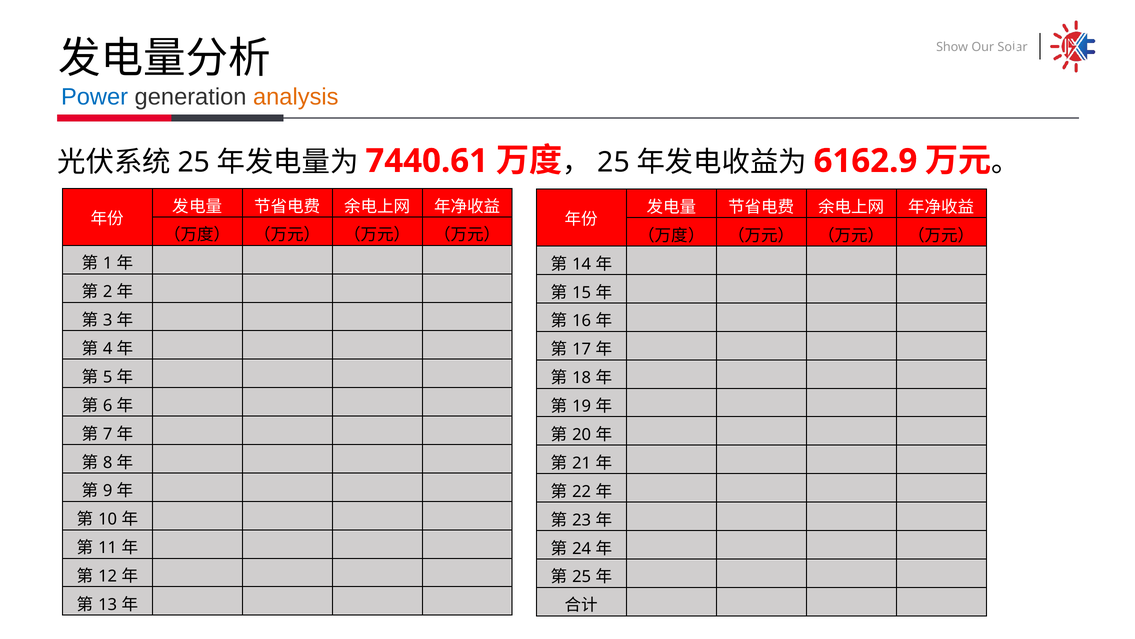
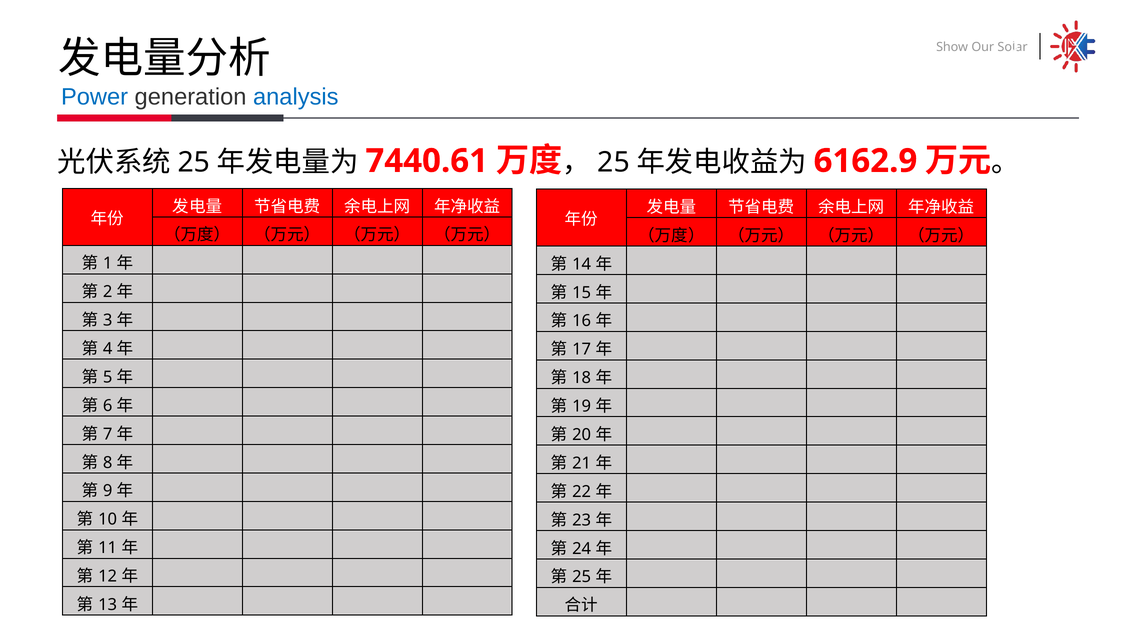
analysis colour: orange -> blue (296, 97)
